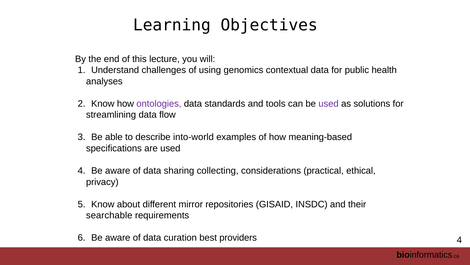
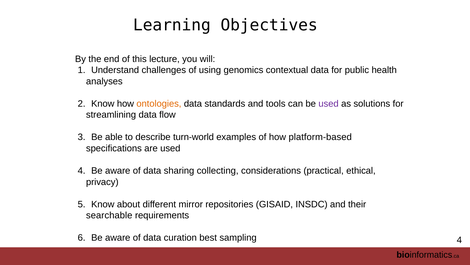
ontologies colour: purple -> orange (159, 103)
into-world: into-world -> turn-world (193, 137)
meaning-based: meaning-based -> platform-based (320, 137)
providers: providers -> sampling (238, 237)
